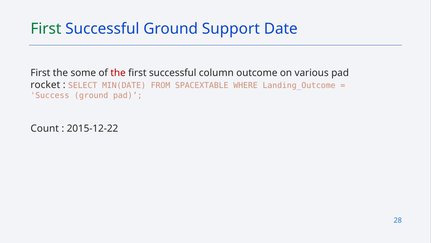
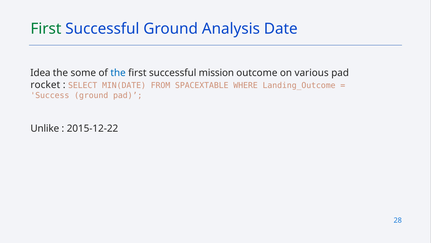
Support: Support -> Analysis (231, 29)
First: First -> Idea (40, 73)
the colour: red -> blue (118, 73)
column: column -> mission (216, 73)
Count: Count -> Unlike (45, 128)
